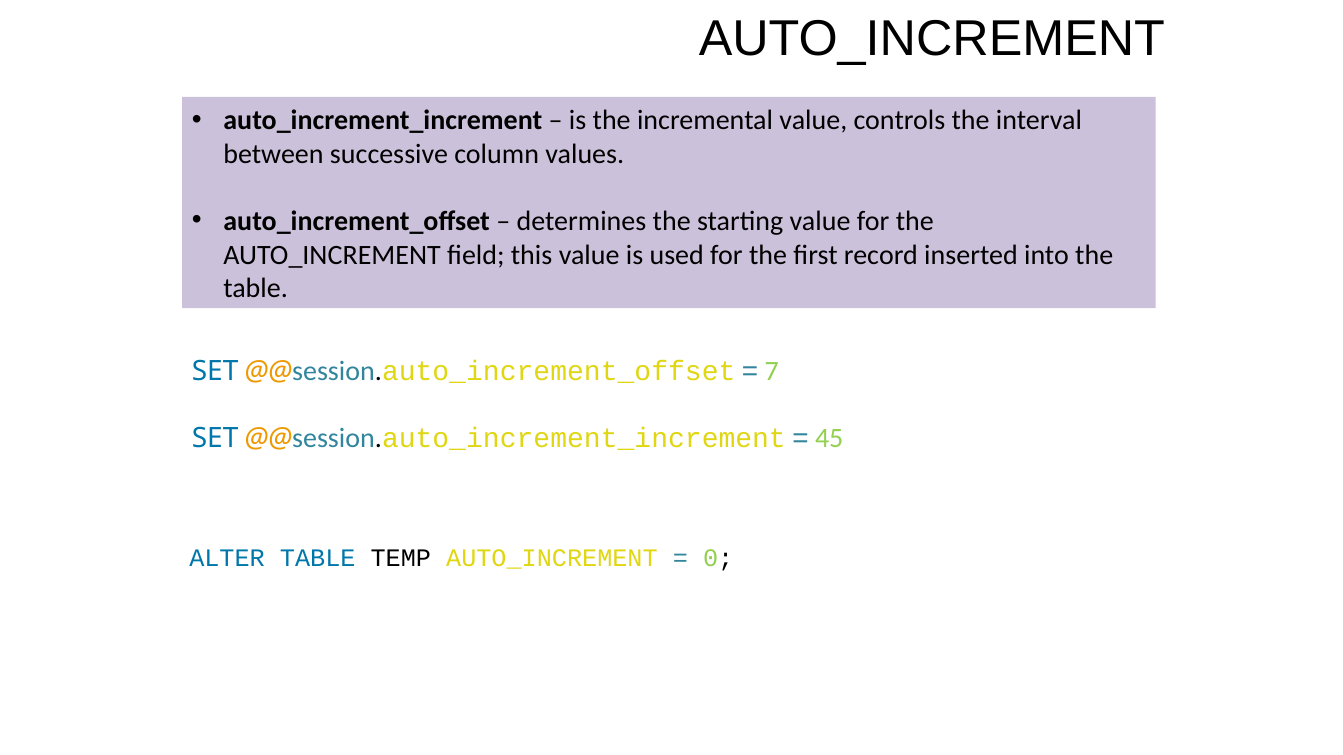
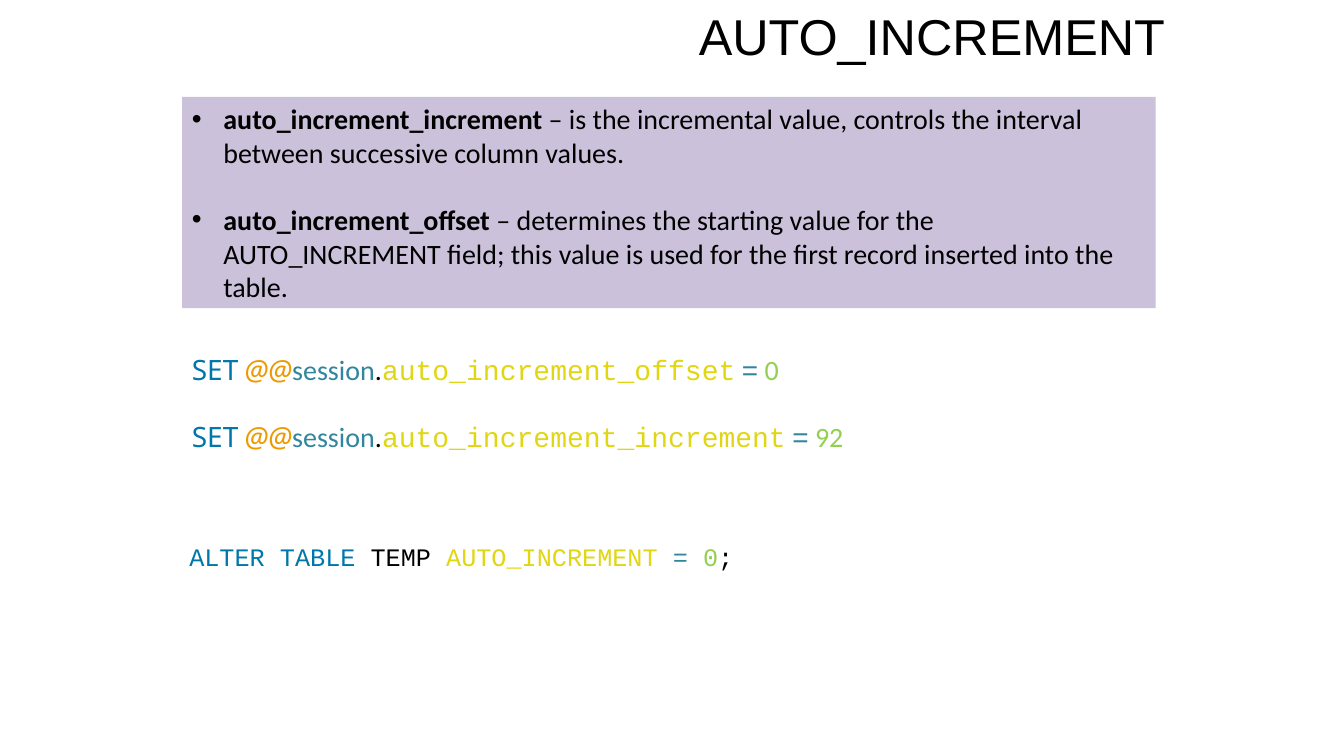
7: 7 -> 0 (772, 371)
45: 45 -> 92 (829, 438)
